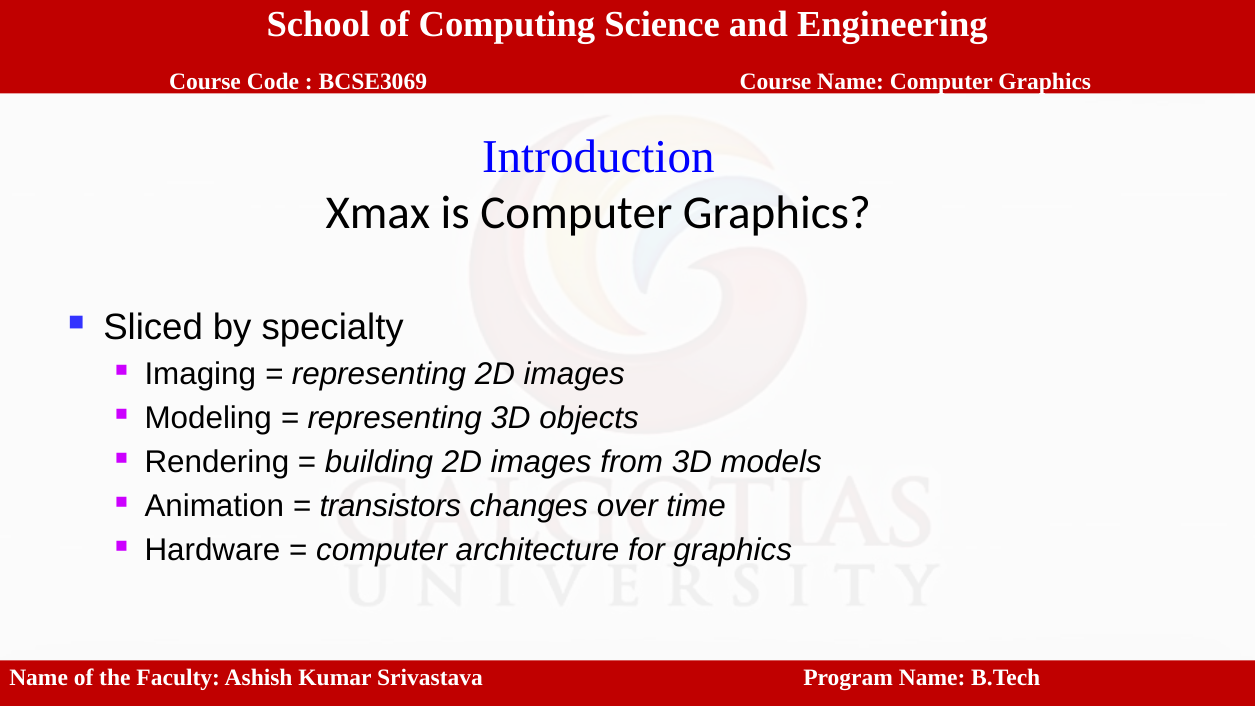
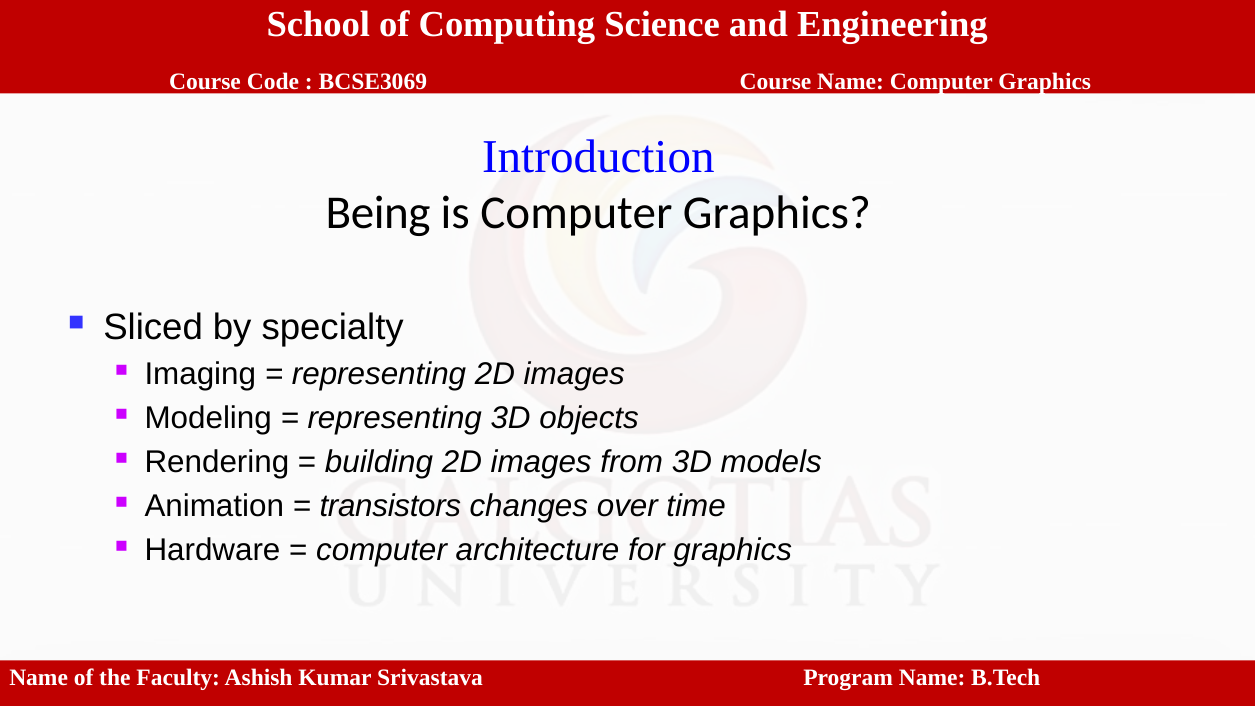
Xmax: Xmax -> Being (378, 213)
